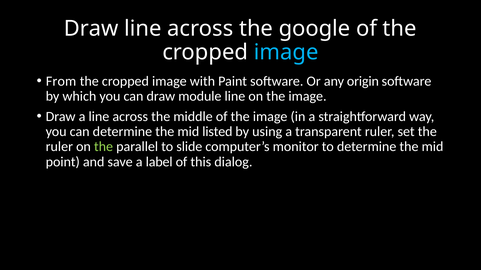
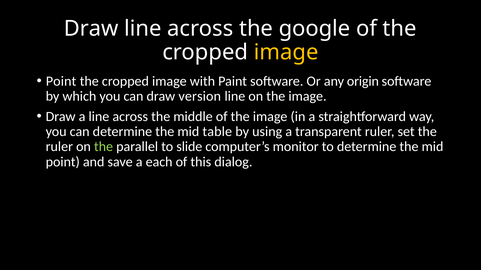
image colour: light blue -> yellow (286, 52)
From: From -> Point (61, 81)
module: module -> version (200, 96)
listed: listed -> table (217, 132)
label: label -> each (159, 162)
